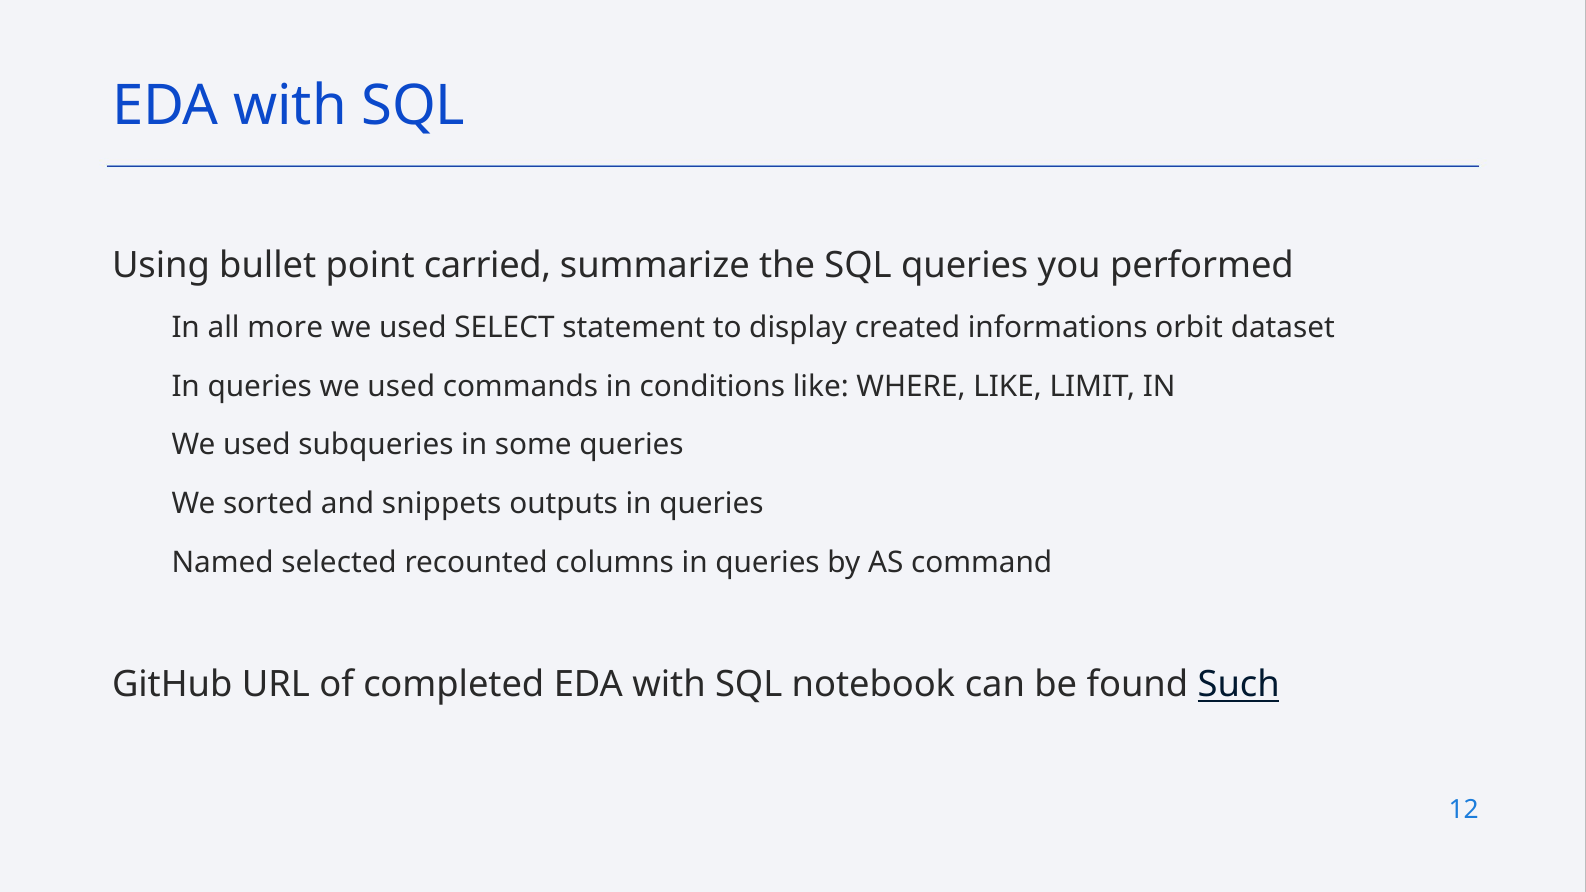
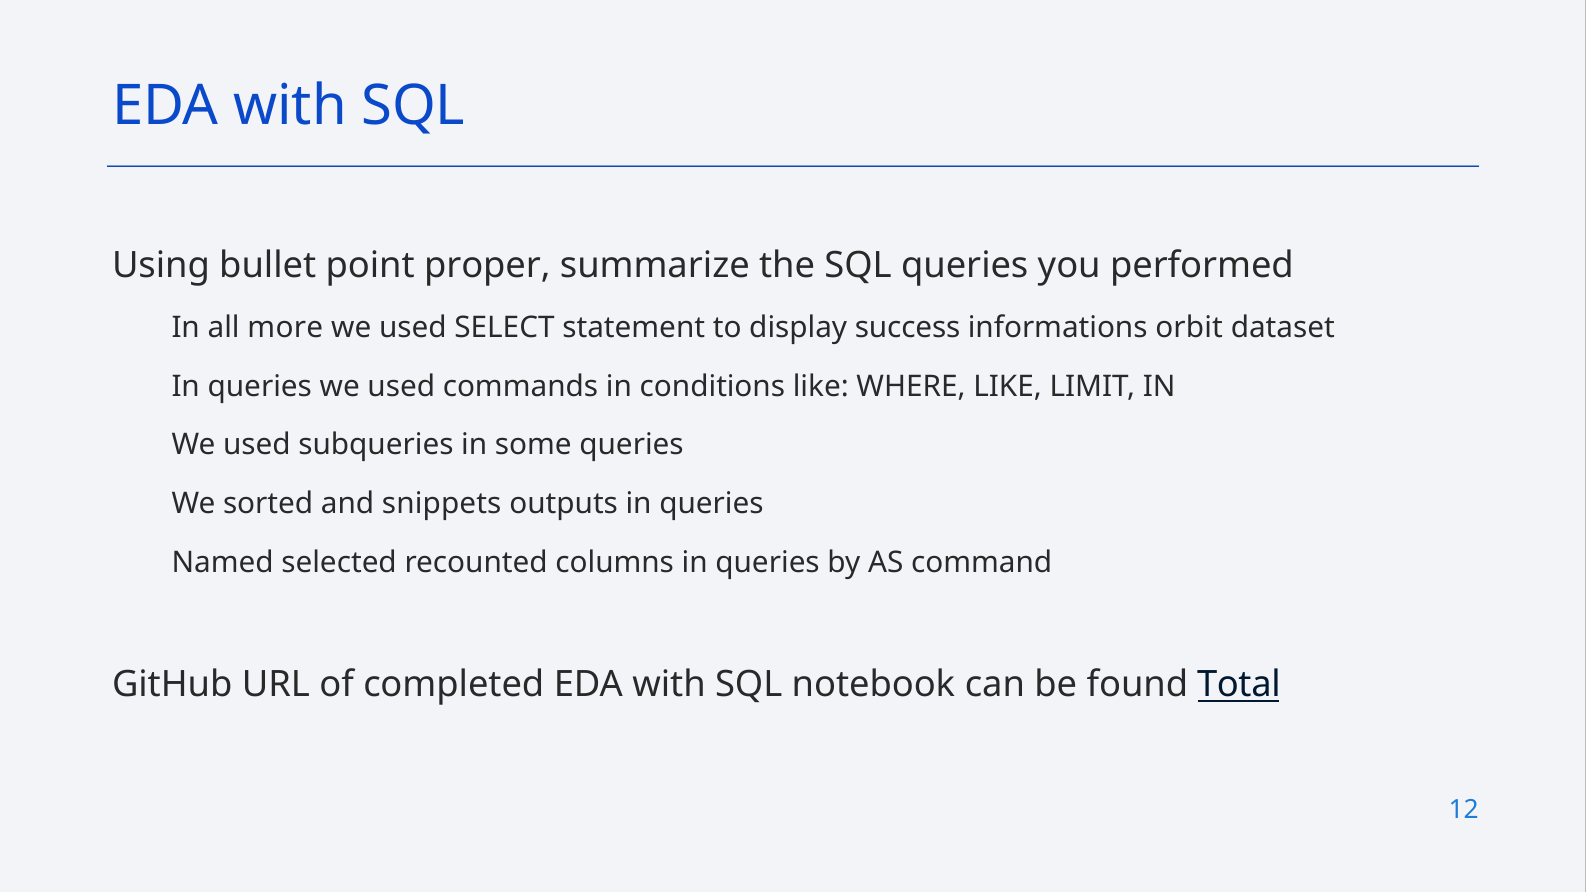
carried: carried -> proper (487, 265)
created: created -> success (908, 328)
Such: Such -> Total (1239, 685)
